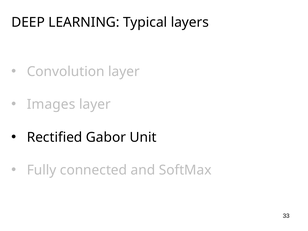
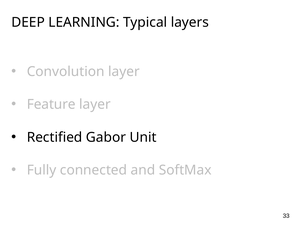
Images: Images -> Feature (51, 104)
